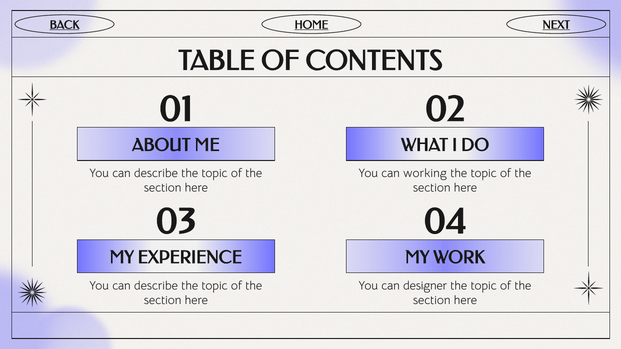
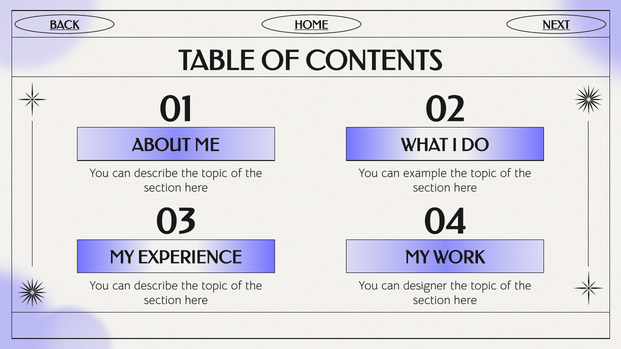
working: working -> example (425, 174)
